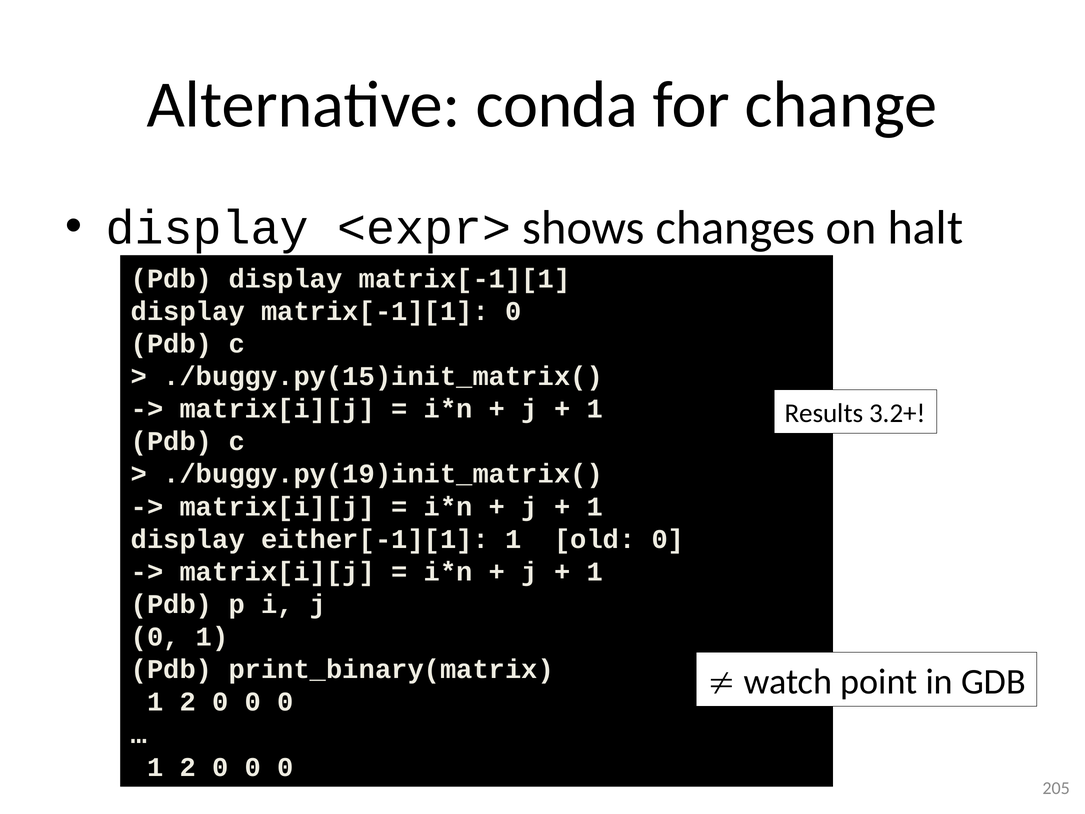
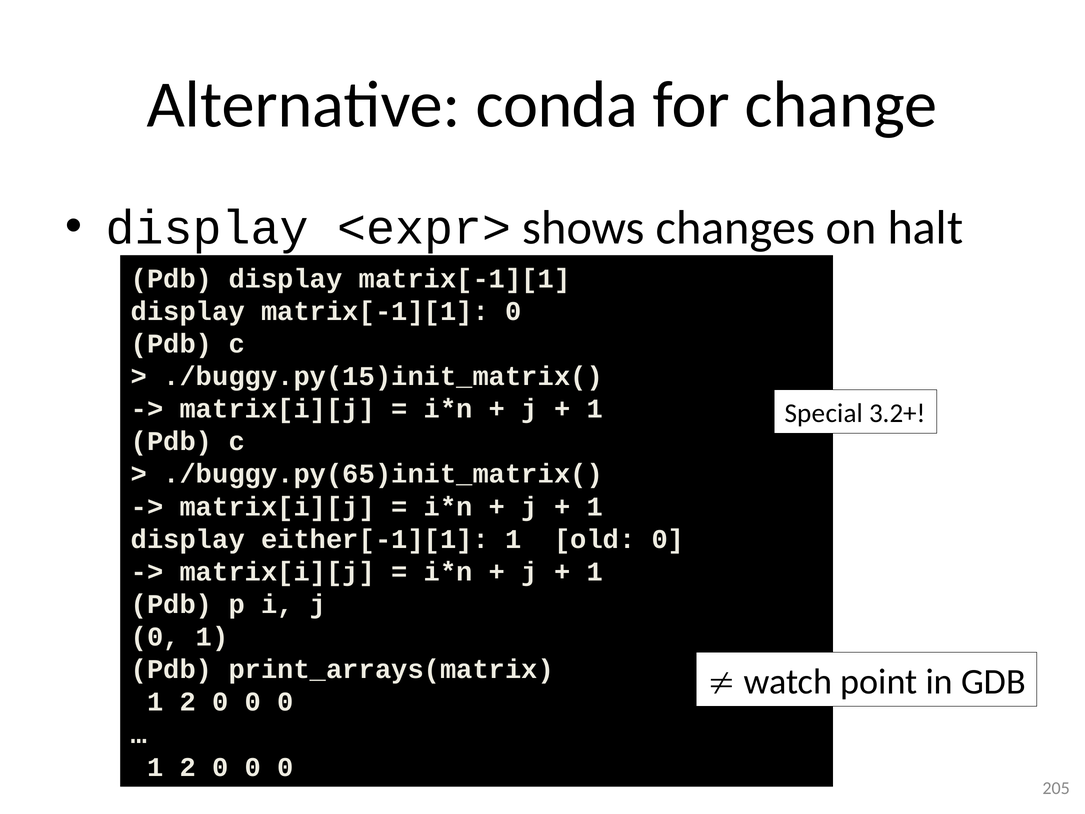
Results: Results -> Special (824, 413)
./buggy.py(19)init_matrix(: ./buggy.py(19)init_matrix( -> ./buggy.py(65)init_matrix( (383, 474)
print_binary(matrix: print_binary(matrix -> print_arrays(matrix (391, 669)
